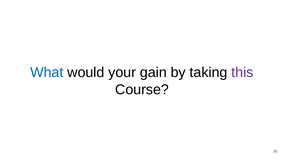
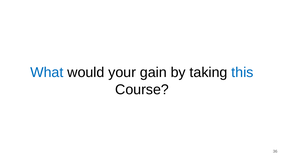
this colour: purple -> blue (242, 72)
